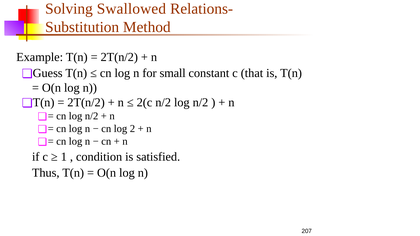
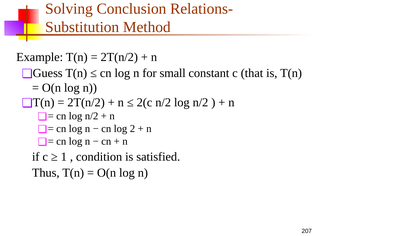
Swallowed: Swallowed -> Conclusion (131, 9)
